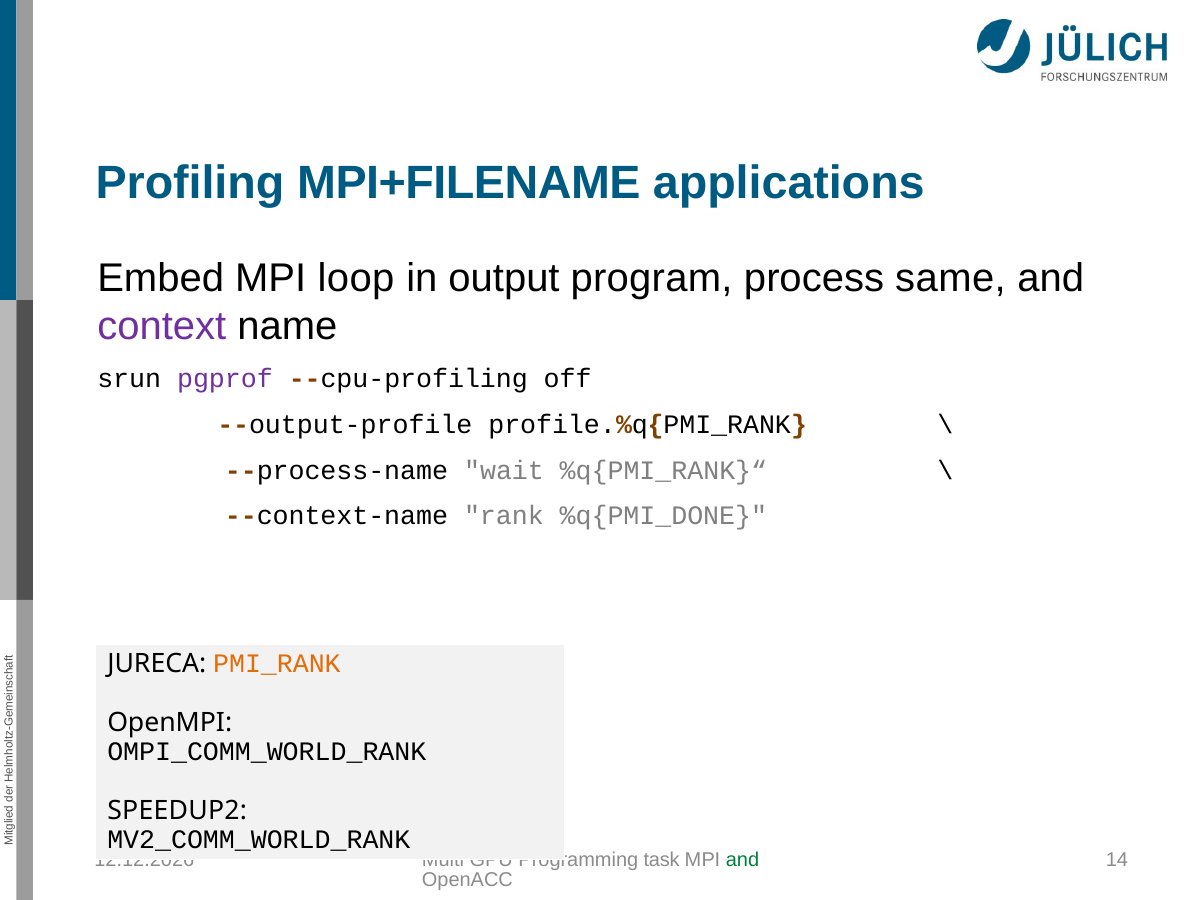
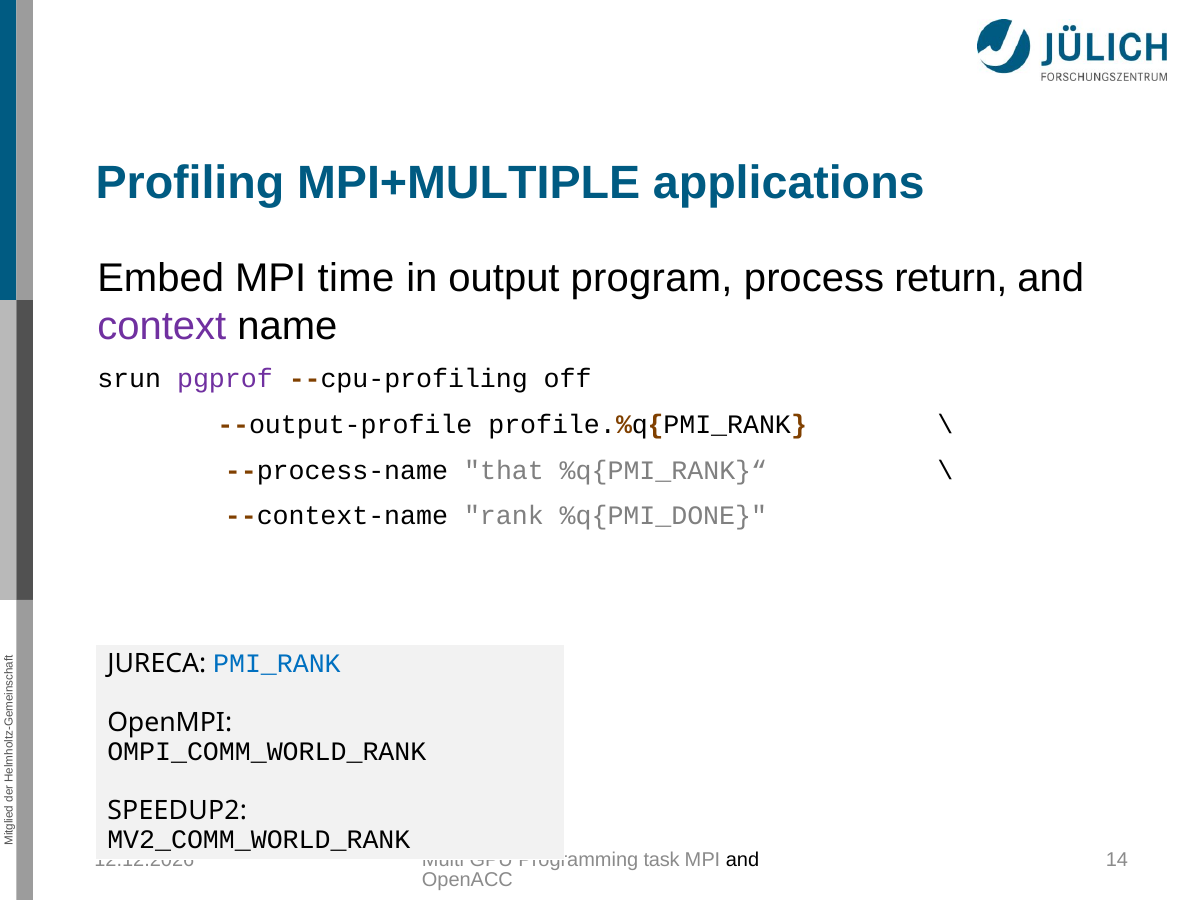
MPI+FILENAME: MPI+FILENAME -> MPI+MULTIPLE (469, 183)
loop: loop -> time (356, 278)
same: same -> return (951, 278)
wait: wait -> that (504, 470)
PMI_RANK colour: orange -> blue (277, 664)
and colour: green -> black (742, 859)
